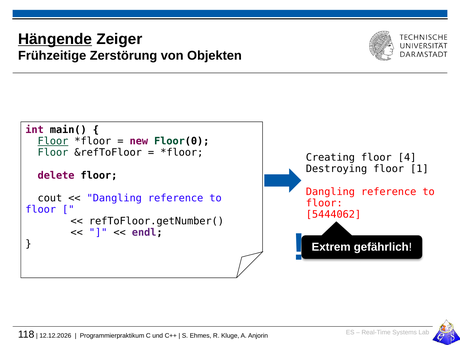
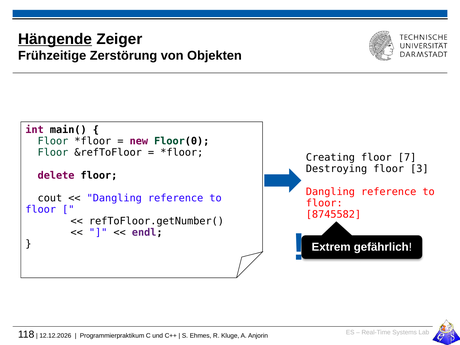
Floor underline: present -> none (53, 141)
4: 4 -> 7 (407, 157)
1: 1 -> 3 (419, 169)
5444062: 5444062 -> 8745582 (333, 214)
